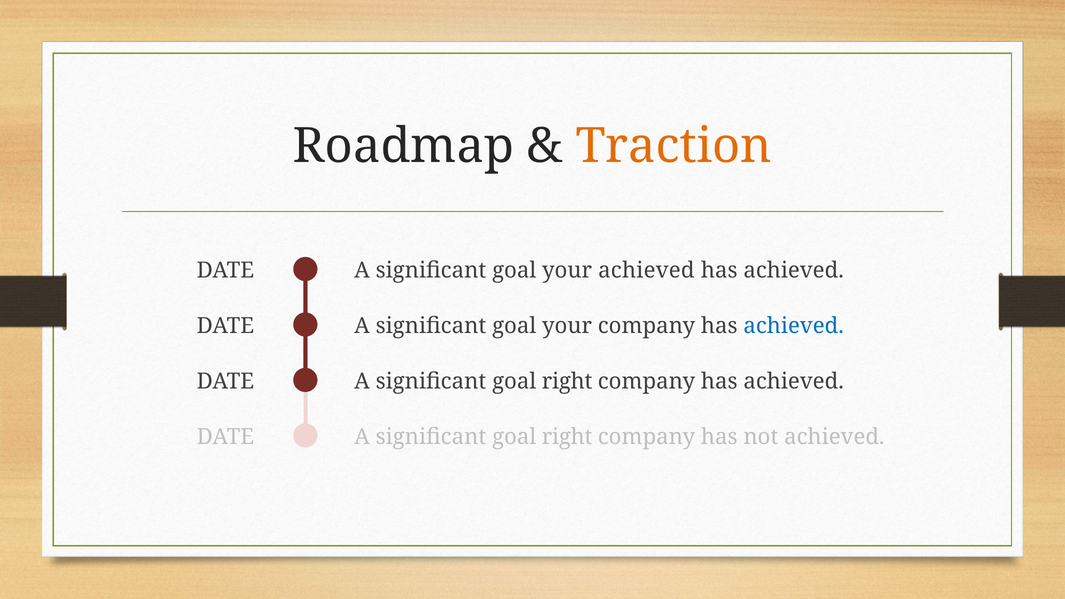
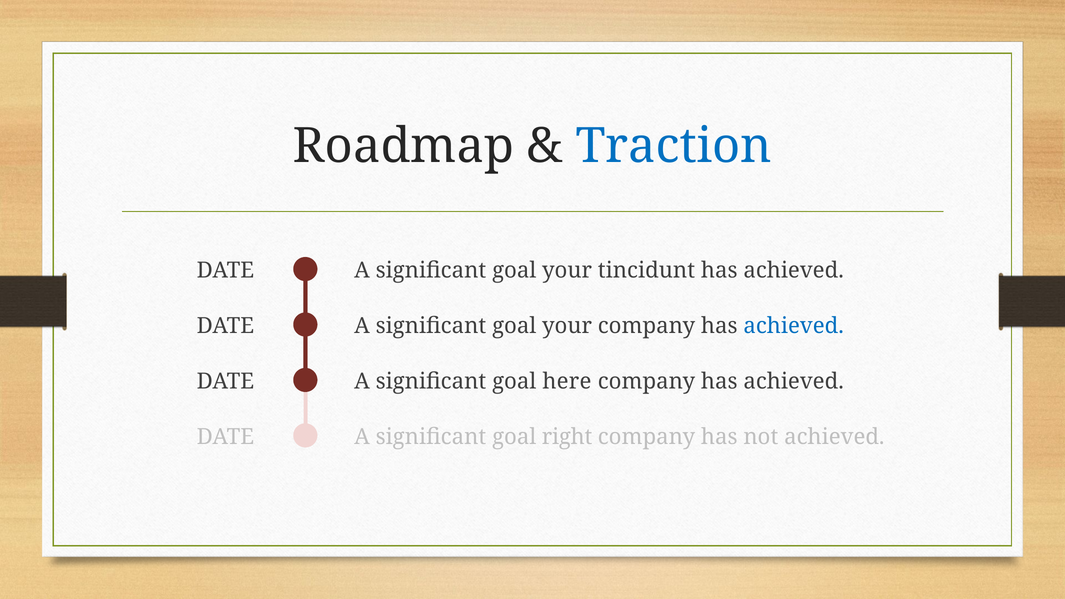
Traction colour: orange -> blue (674, 146)
your achieved: achieved -> tincidunt (646, 270)
right: right -> here (567, 381)
